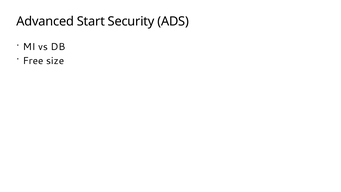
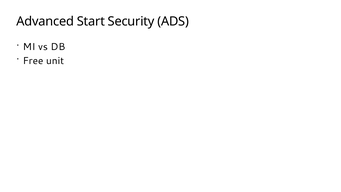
size: size -> unit (55, 61)
